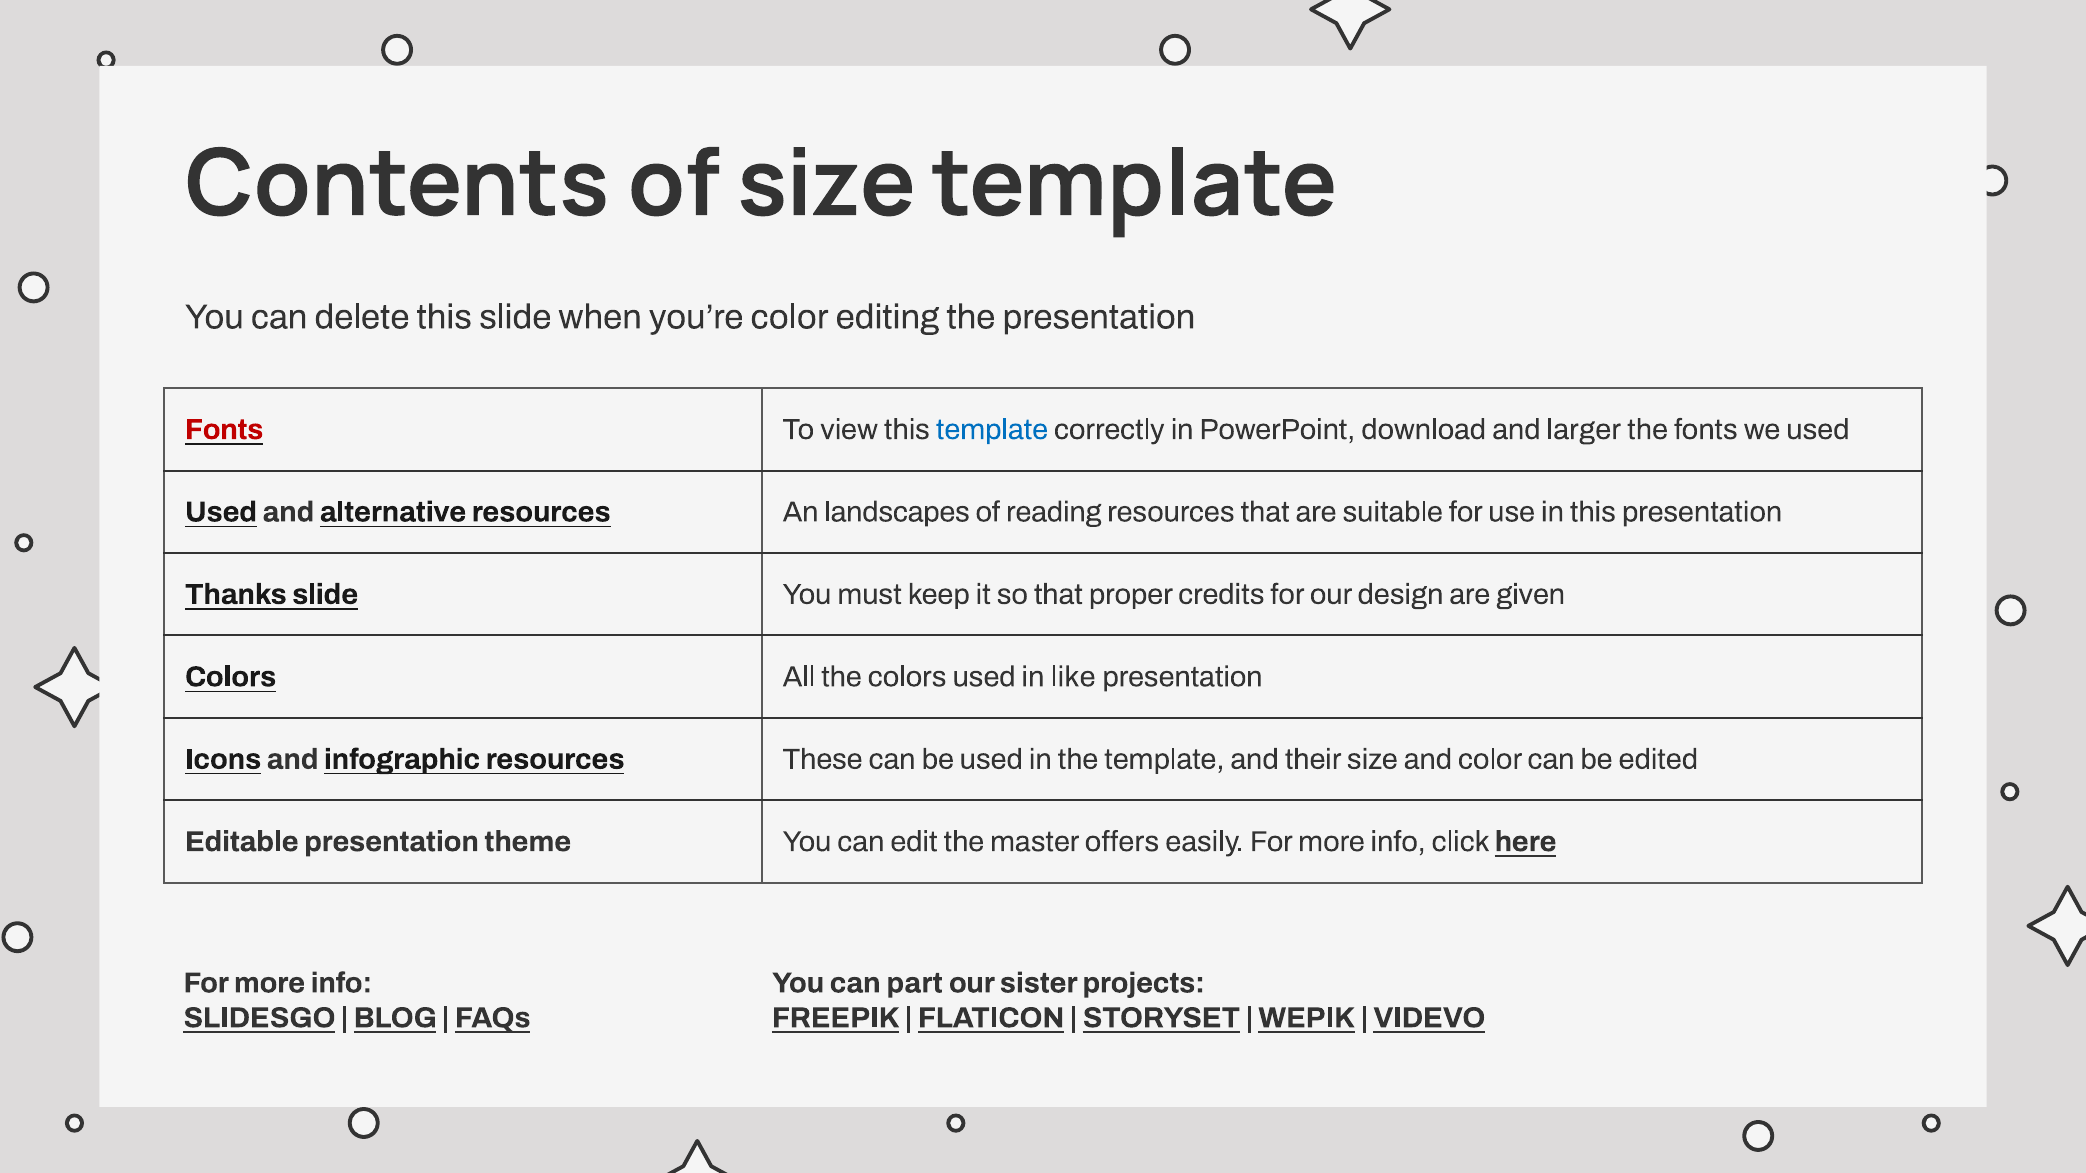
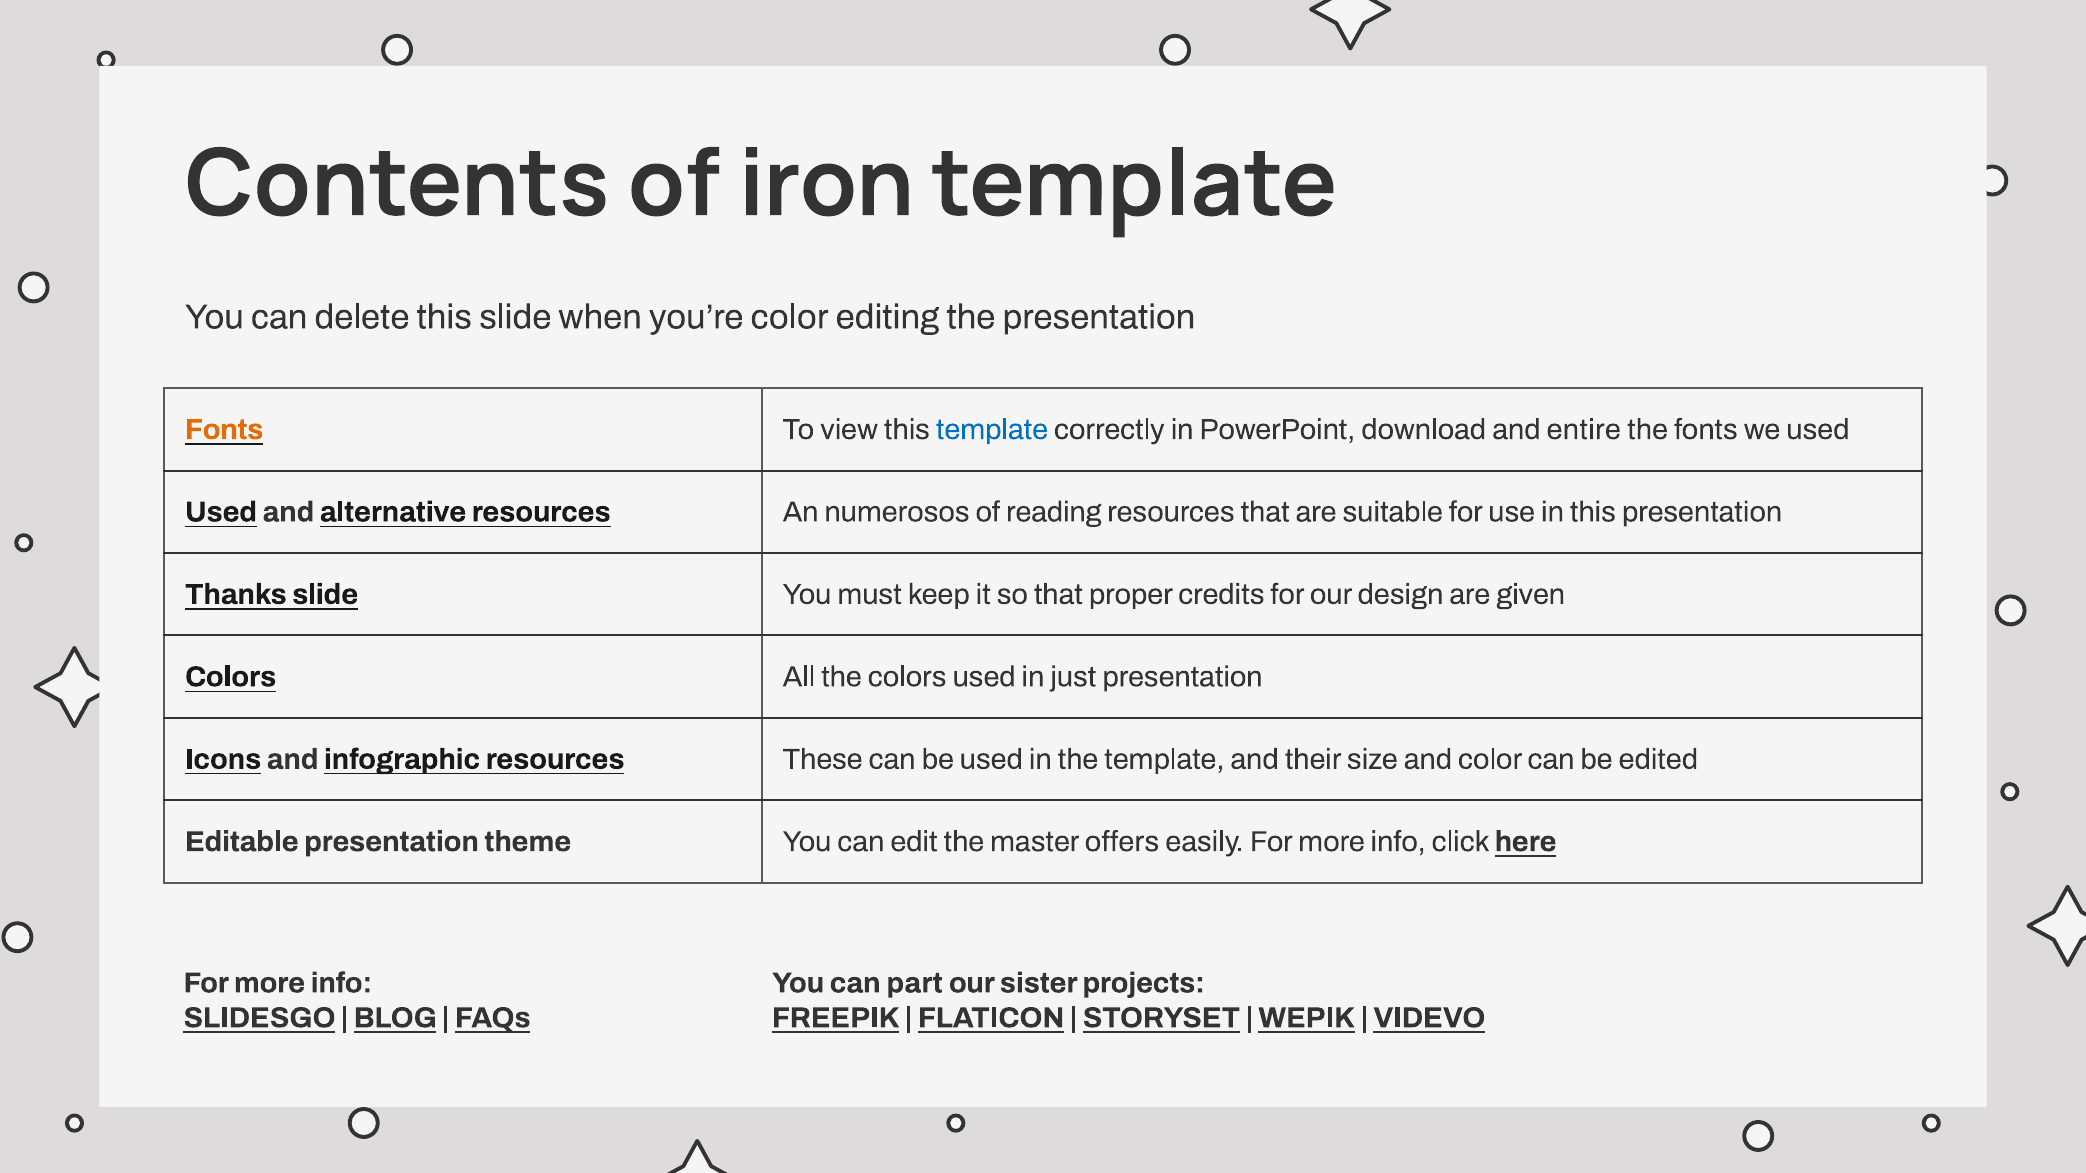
of size: size -> iron (826, 184)
Fonts colour: red -> orange (224, 430)
larger: larger -> entire (1584, 430)
landscapes: landscapes -> numerosos (897, 512)
like: like -> just (1073, 677)
